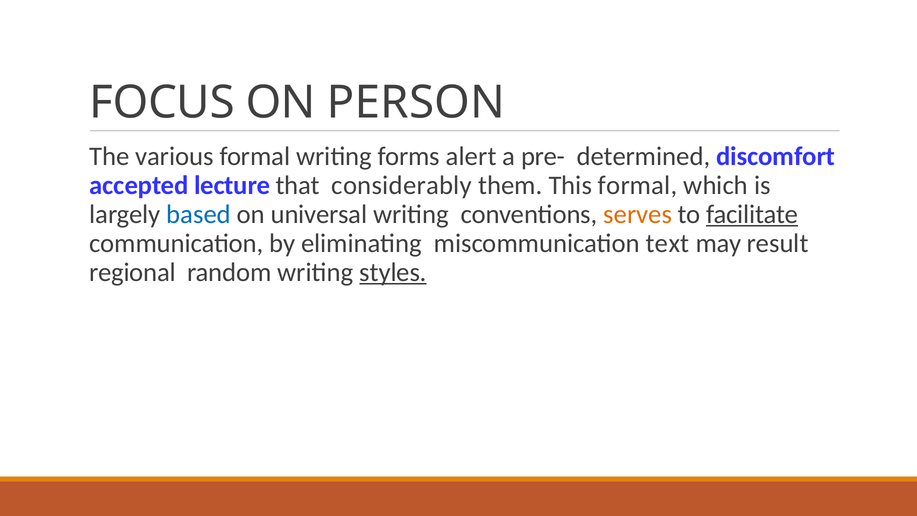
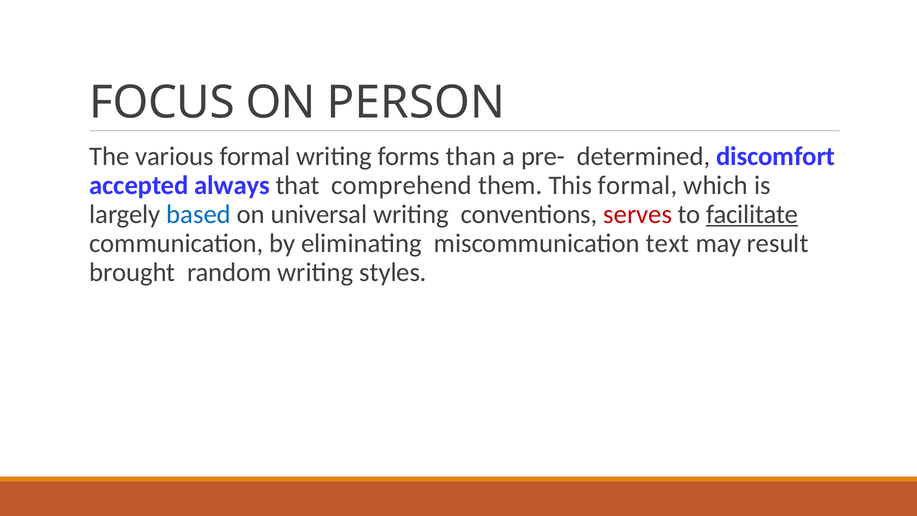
alert: alert -> than (471, 157)
lecture: lecture -> always (232, 185)
considerably: considerably -> comprehend (402, 185)
serves colour: orange -> red (638, 214)
regional: regional -> brought (132, 272)
styles underline: present -> none (393, 272)
